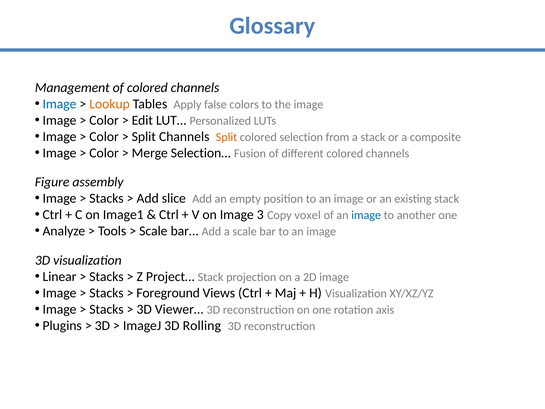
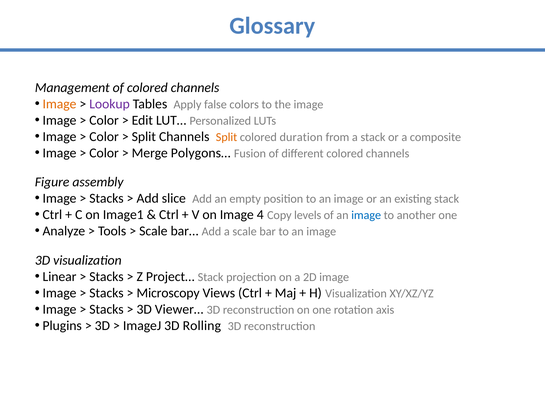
Image colour: blue -> orange (60, 104)
Lookup colour: orange -> purple (110, 104)
selection: selection -> duration (301, 137)
Selection…: Selection… -> Polygons… (201, 153)
3: 3 -> 4 (260, 215)
voxel: voxel -> levels (308, 215)
Foreground: Foreground -> Microscopy (168, 293)
